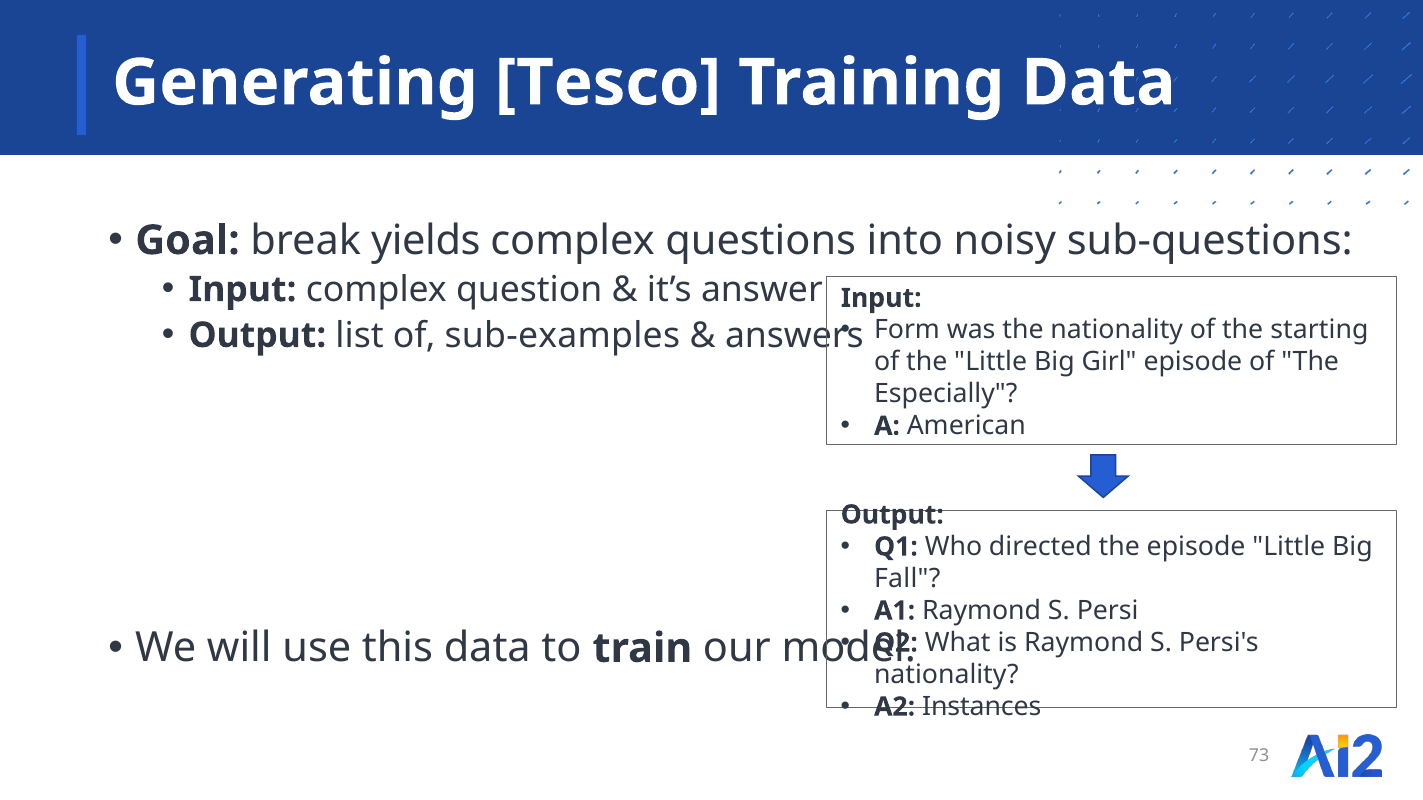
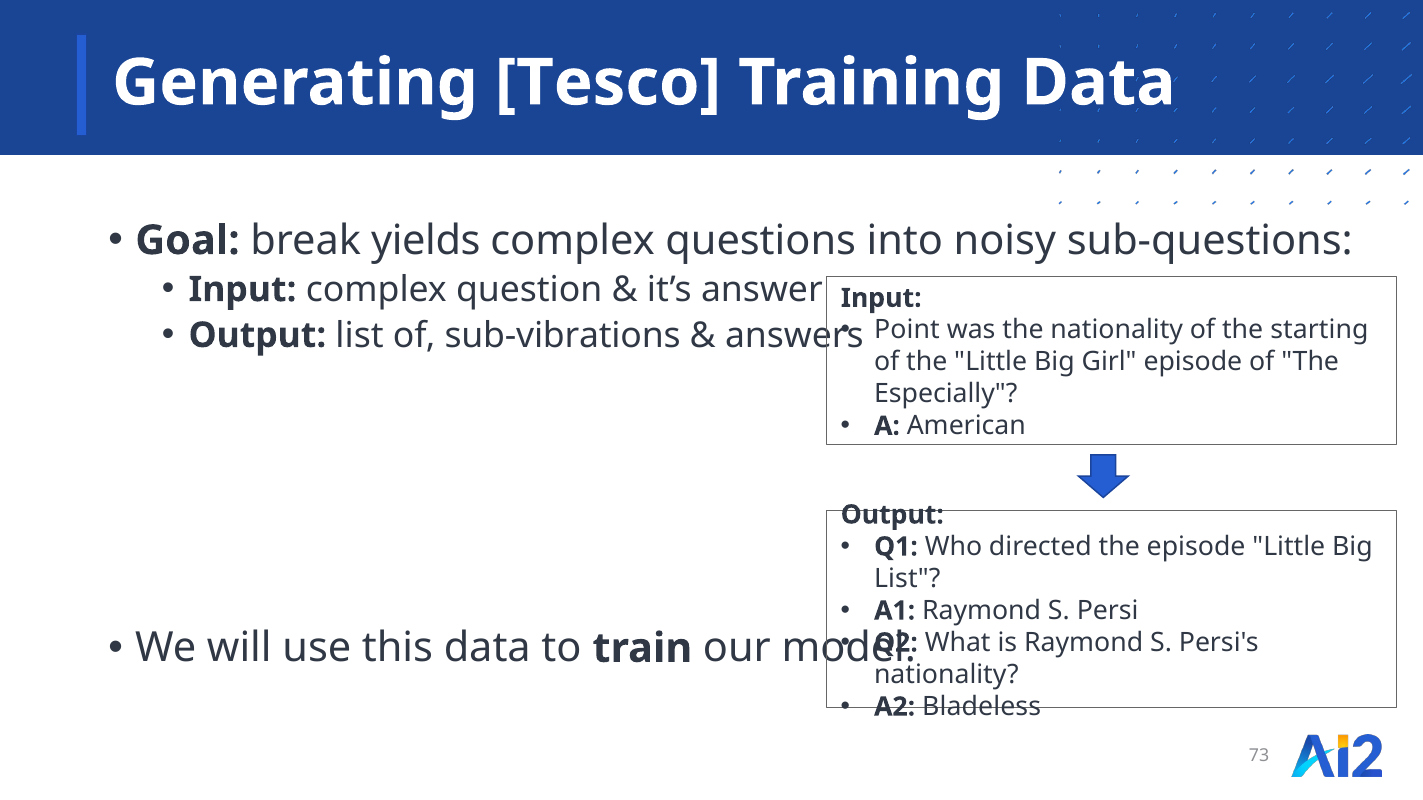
Form: Form -> Point (907, 330)
sub-examples: sub-examples -> sub-vibrations (563, 335)
Fall: Fall -> List (907, 579)
Instances: Instances -> Bladeless (982, 707)
